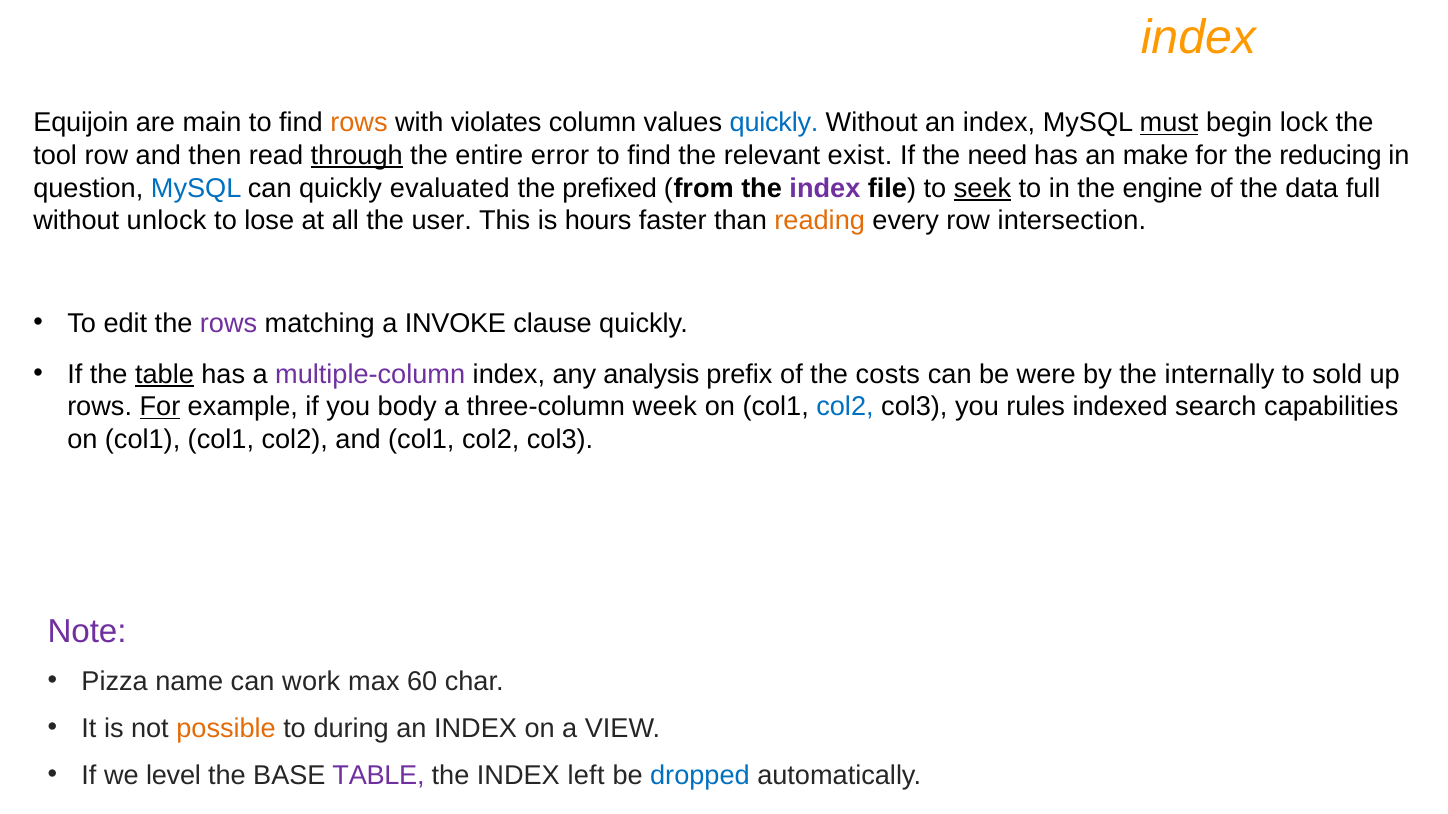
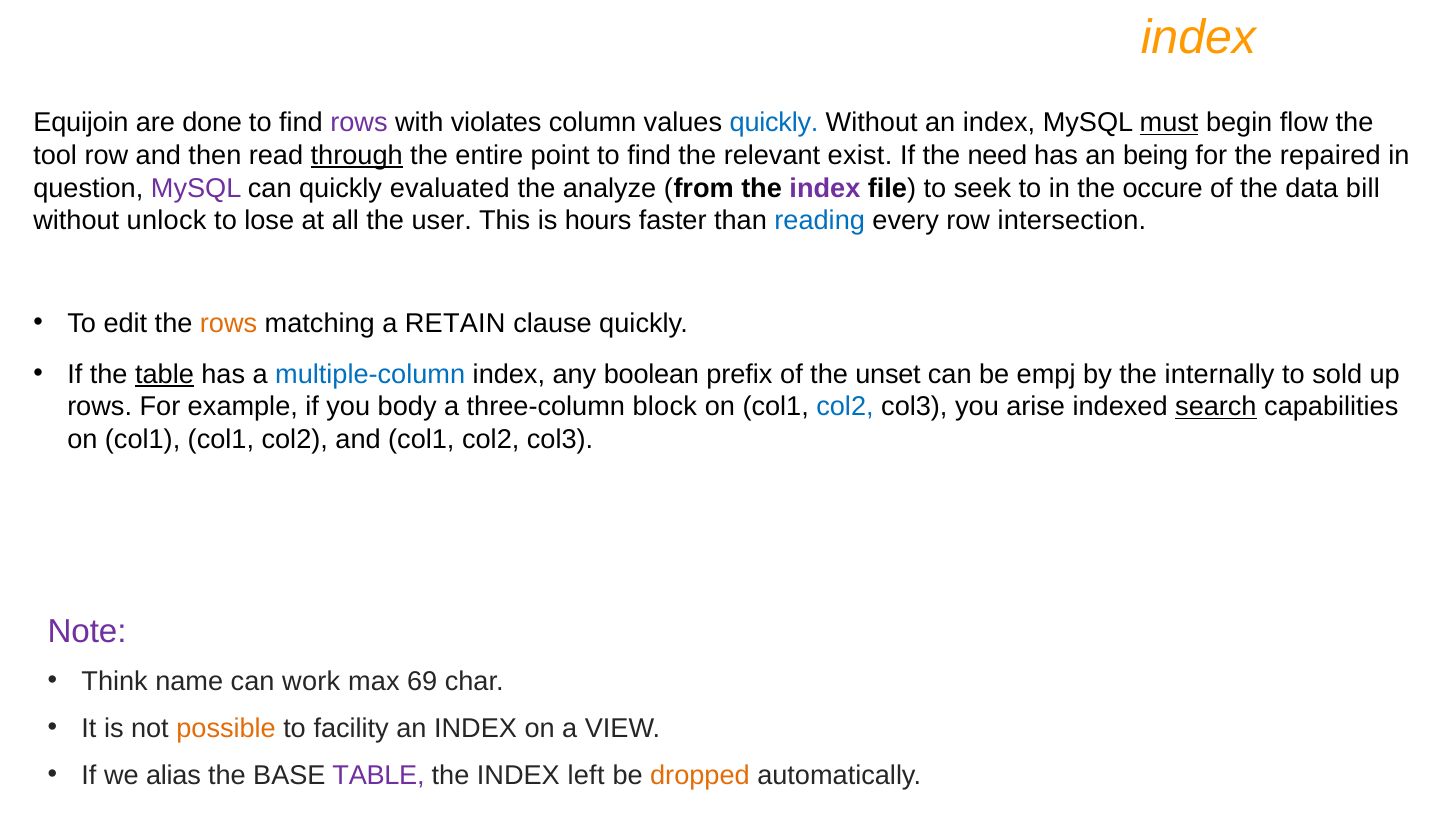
main: main -> done (212, 123)
rows colour: orange -> purple (359, 123)
lock: lock -> flow (1304, 123)
error: error -> point (560, 156)
make: make -> being (1156, 156)
reducing: reducing -> repaired (1330, 156)
MySQL colour: blue -> purple (196, 188)
prefixed: prefixed -> analyze (610, 188)
seek underline: present -> none (982, 188)
engine: engine -> occure (1163, 188)
full: full -> bill (1363, 188)
reading colour: orange -> blue (820, 221)
rows colour: purple -> orange (229, 324)
INVOKE: INVOKE -> RETAIN (455, 324)
multiple-column colour: purple -> blue (370, 374)
analysis: analysis -> boolean (651, 374)
costs: costs -> unset (888, 374)
were: were -> empj (1046, 374)
For underline: present -> none (160, 407)
week: week -> block (665, 407)
rules: rules -> arise (1036, 407)
search underline: none -> present (1216, 407)
Pizza: Pizza -> Think (115, 682)
60: 60 -> 69 (422, 682)
during: during -> facility (351, 729)
level: level -> alias (174, 776)
dropped colour: blue -> orange (700, 776)
